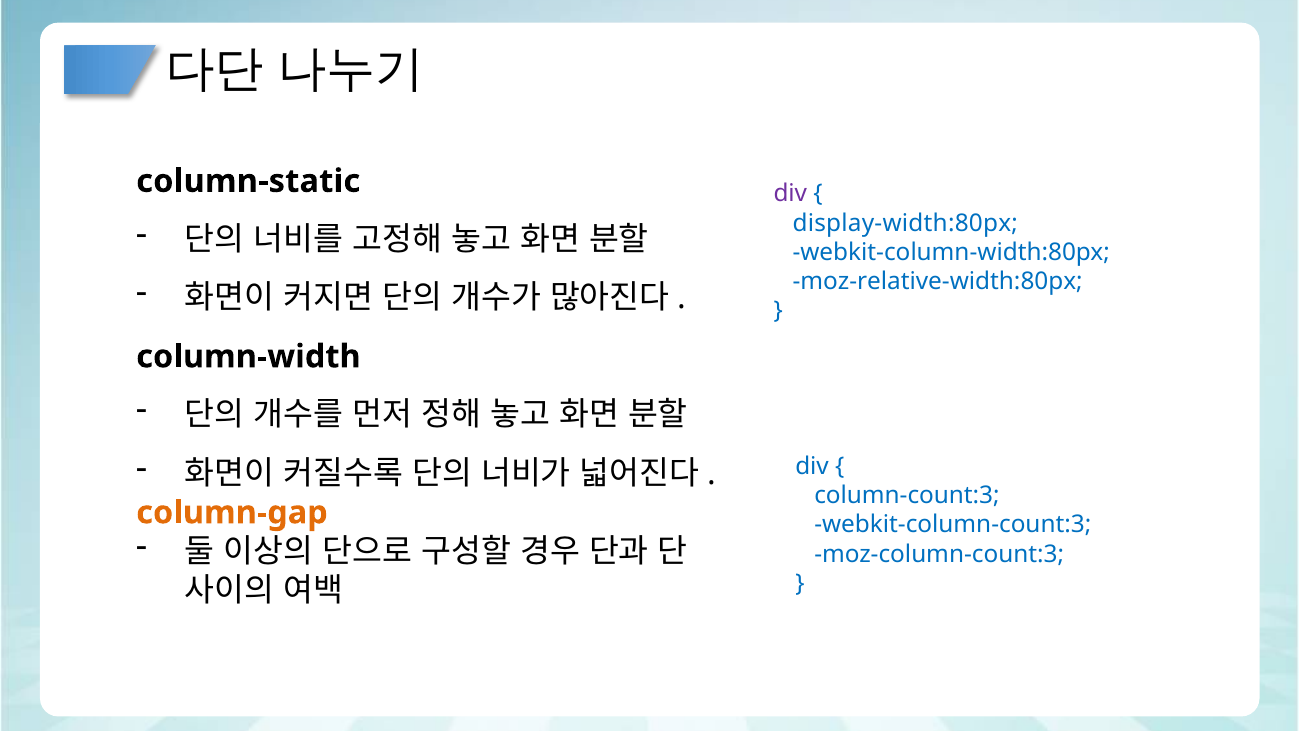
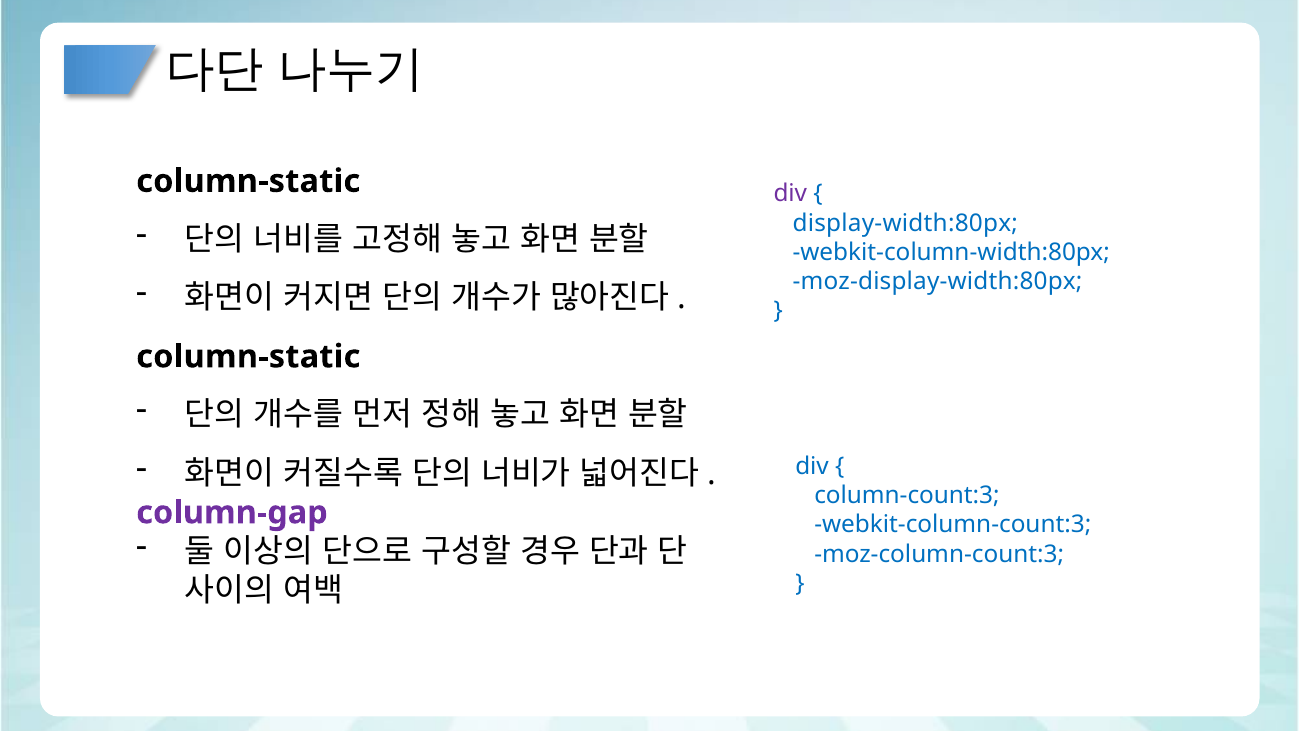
moz-relative-width:80px: moz-relative-width:80px -> moz-display-width:80px (938, 281)
column-width: column-width -> column-static (248, 356)
column-gap colour: orange -> purple (232, 512)
